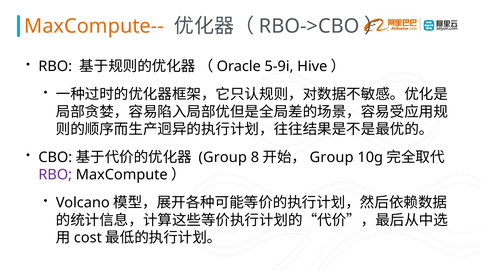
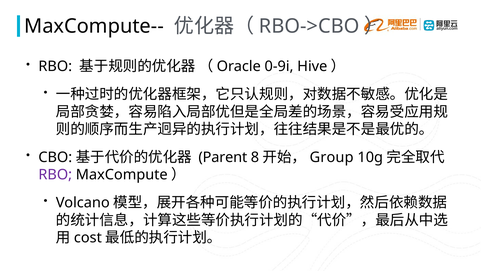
MaxCompute-- colour: orange -> black (94, 26)
5-9i: 5-9i -> 0-9i (279, 66)
Group: Group -> Parent (223, 157)
